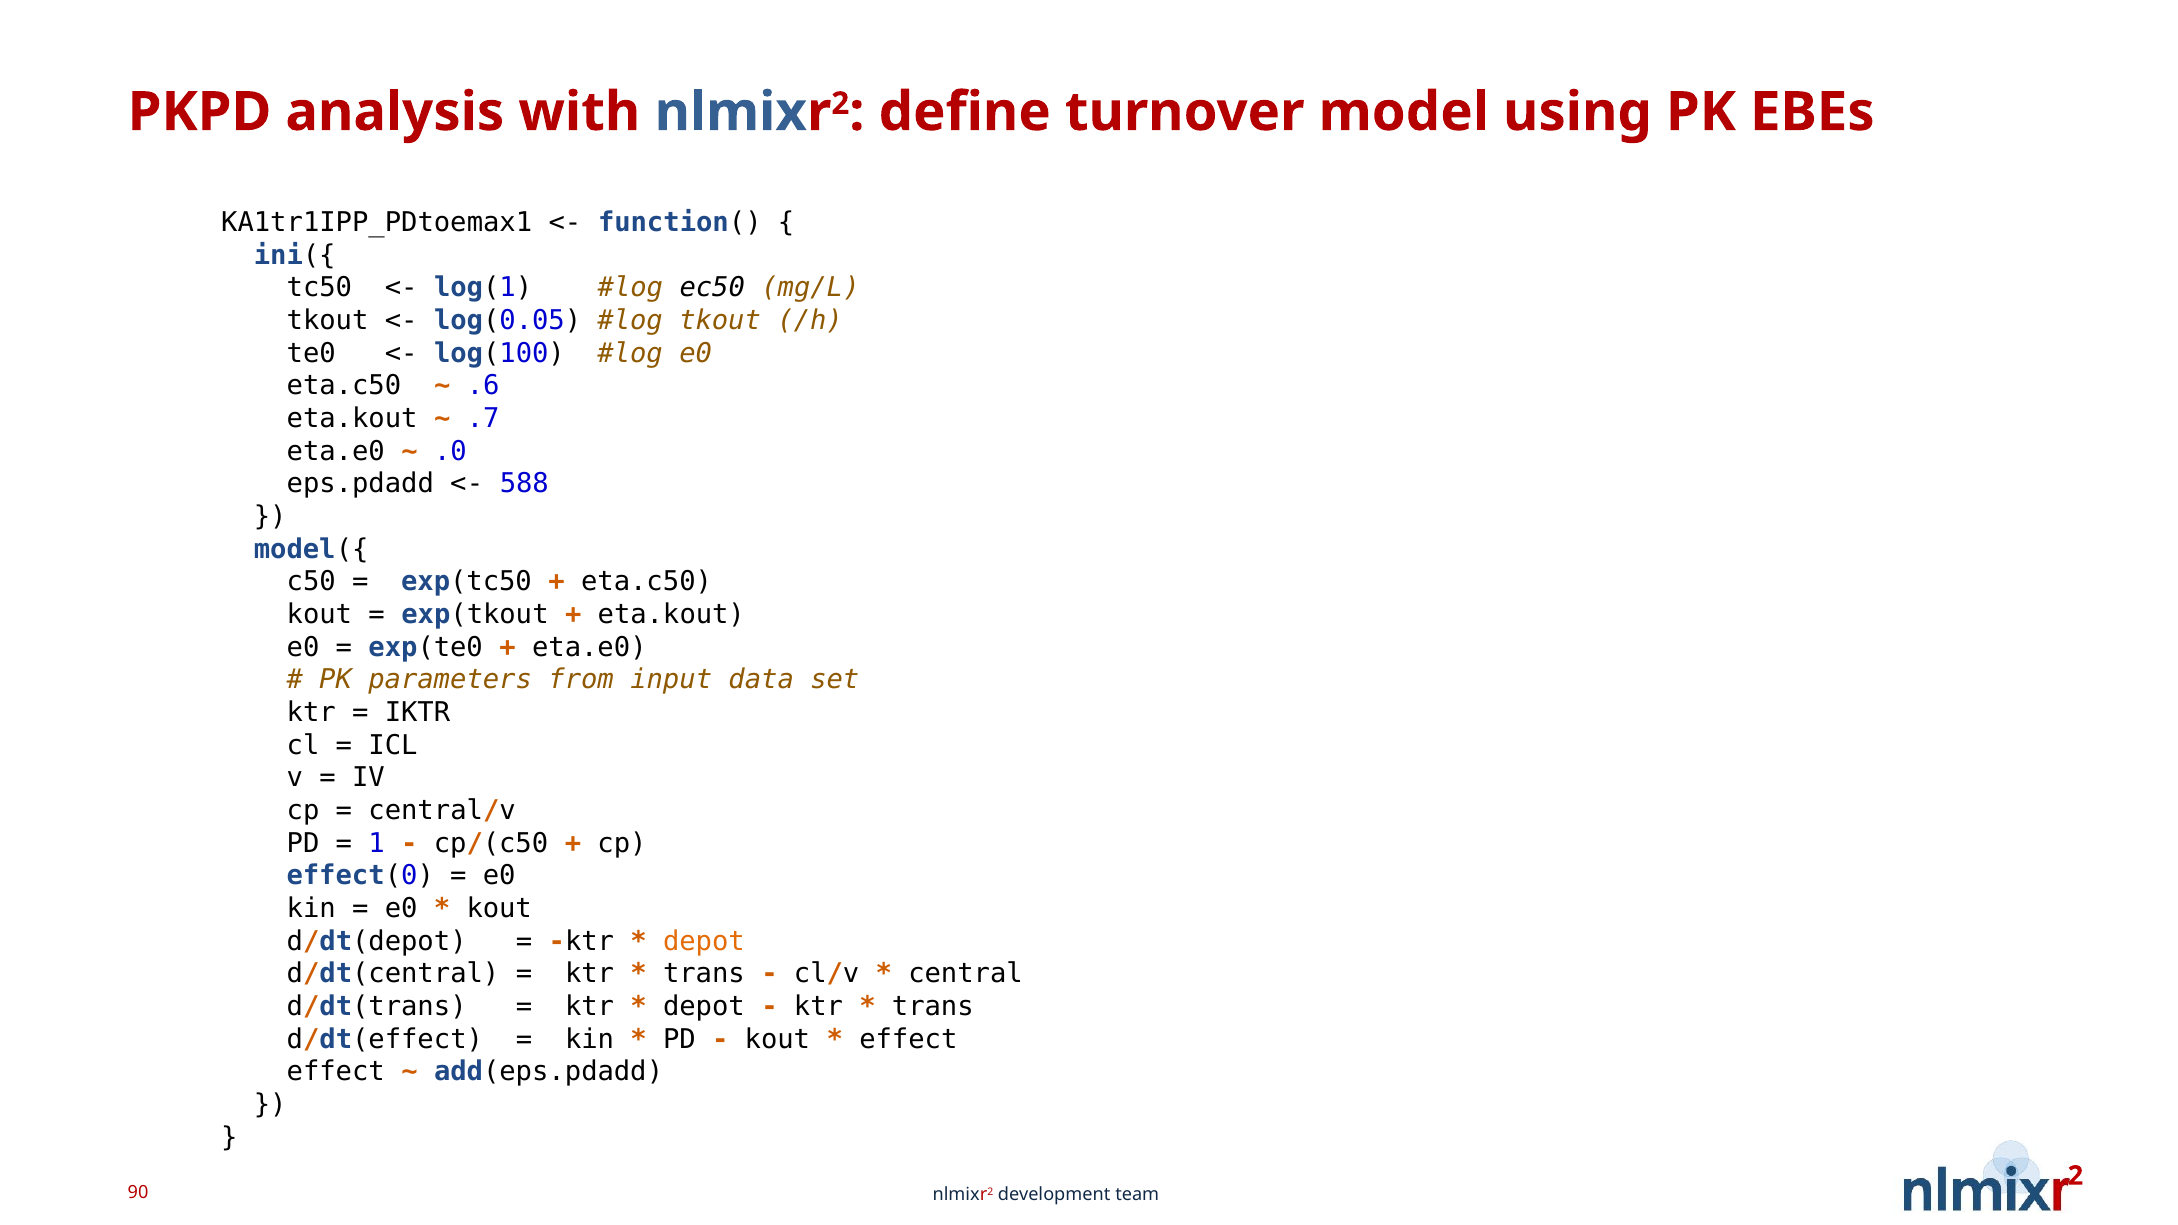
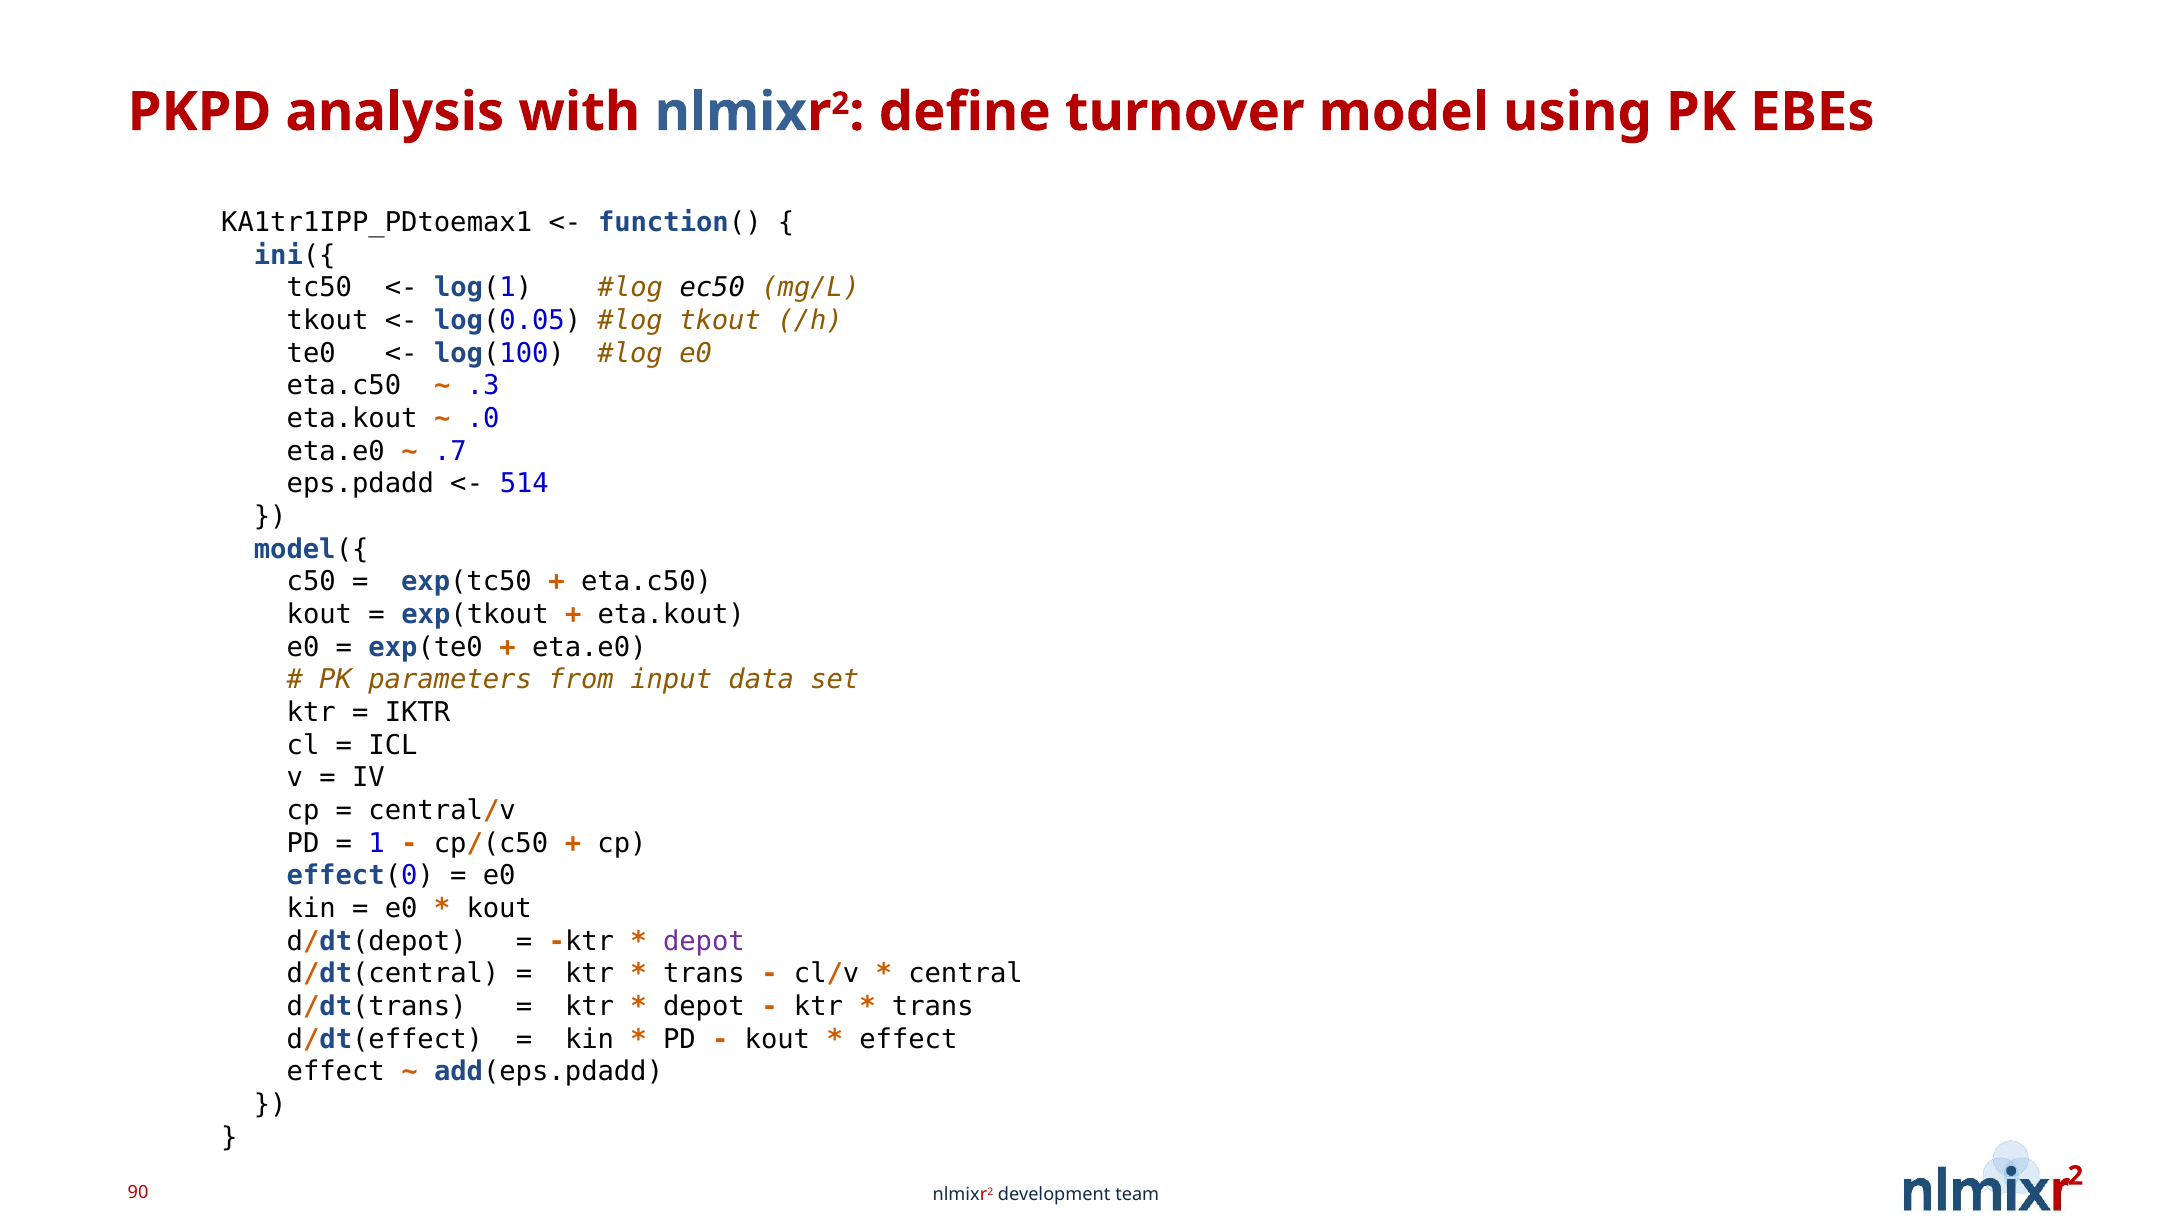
.6: .6 -> .3 (483, 386)
.7: .7 -> .0 (483, 419)
.0: .0 -> .7 (450, 451)
588: 588 -> 514 (524, 484)
depot colour: orange -> purple (704, 941)
